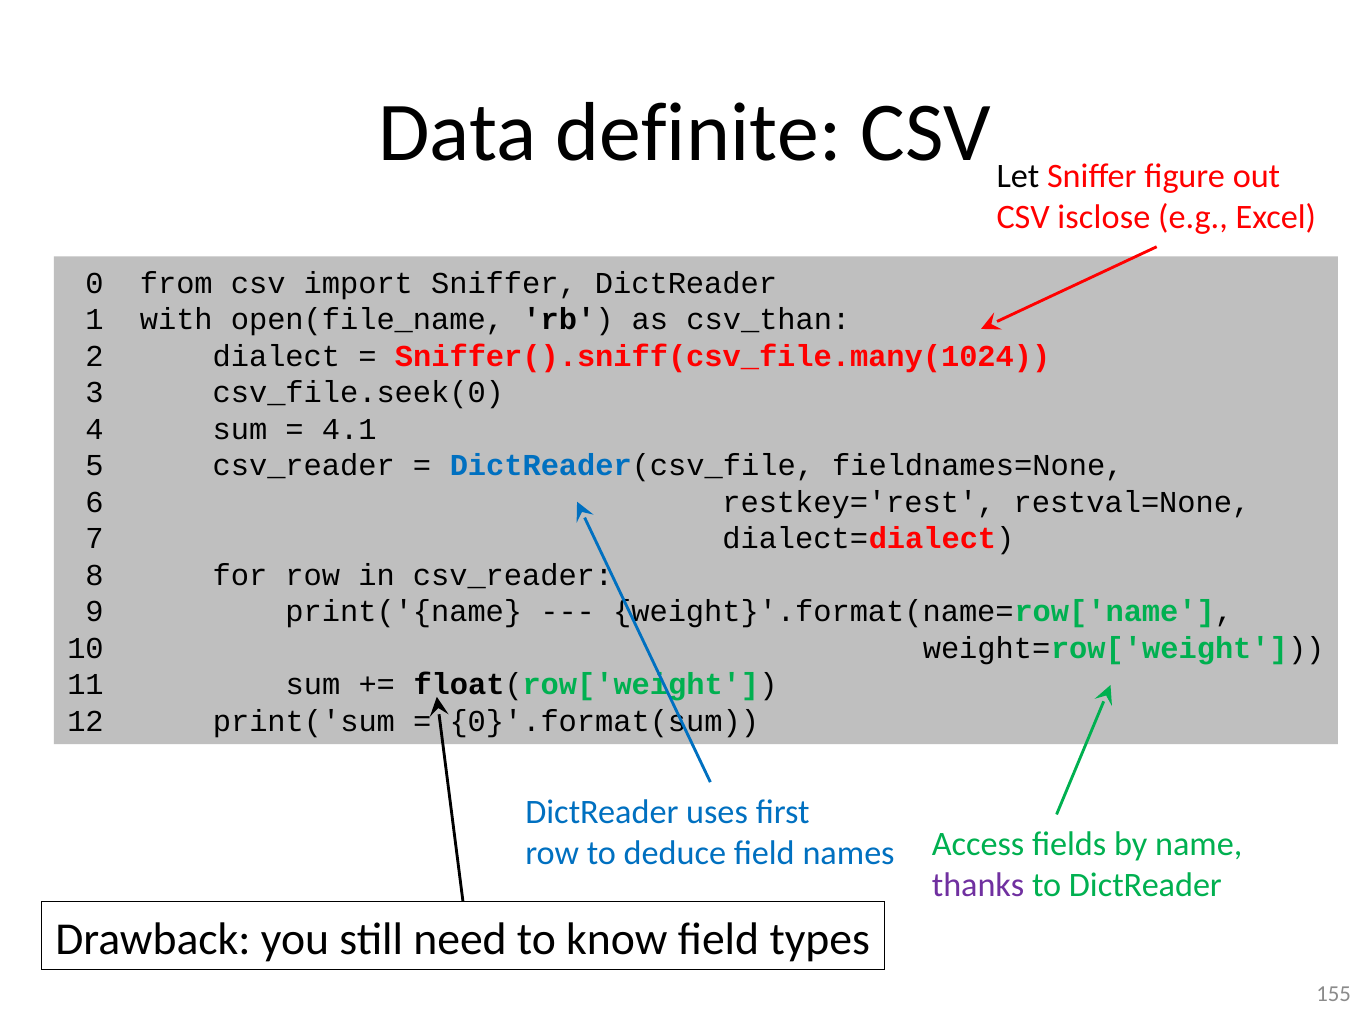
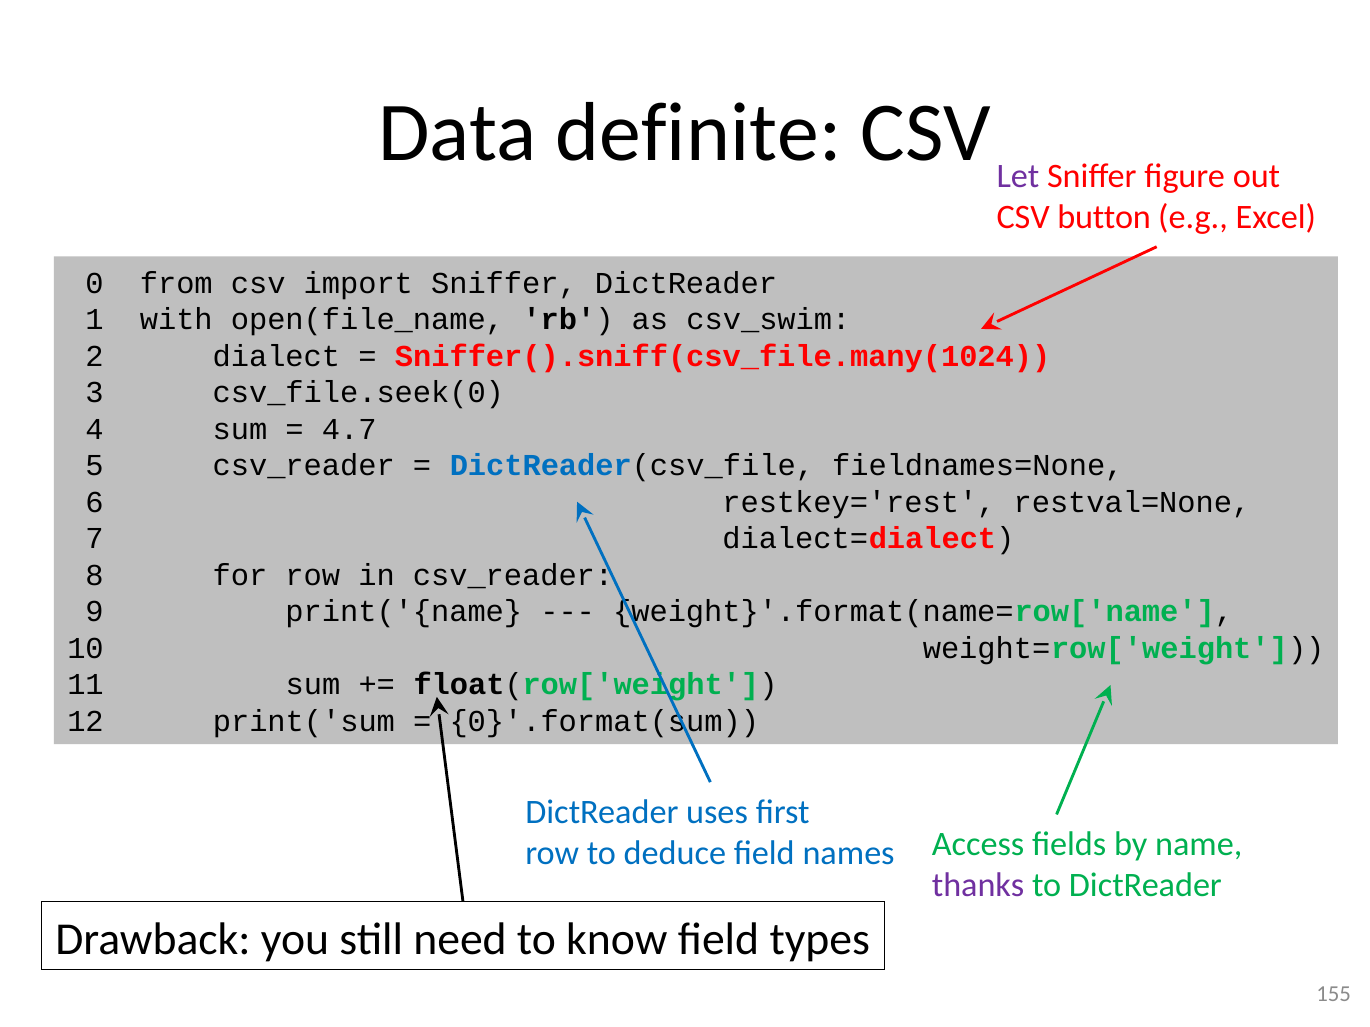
Let colour: black -> purple (1018, 177)
isclose: isclose -> button (1104, 218)
csv_than: csv_than -> csv_swim (768, 320)
4.1: 4.1 -> 4.7 (349, 430)
